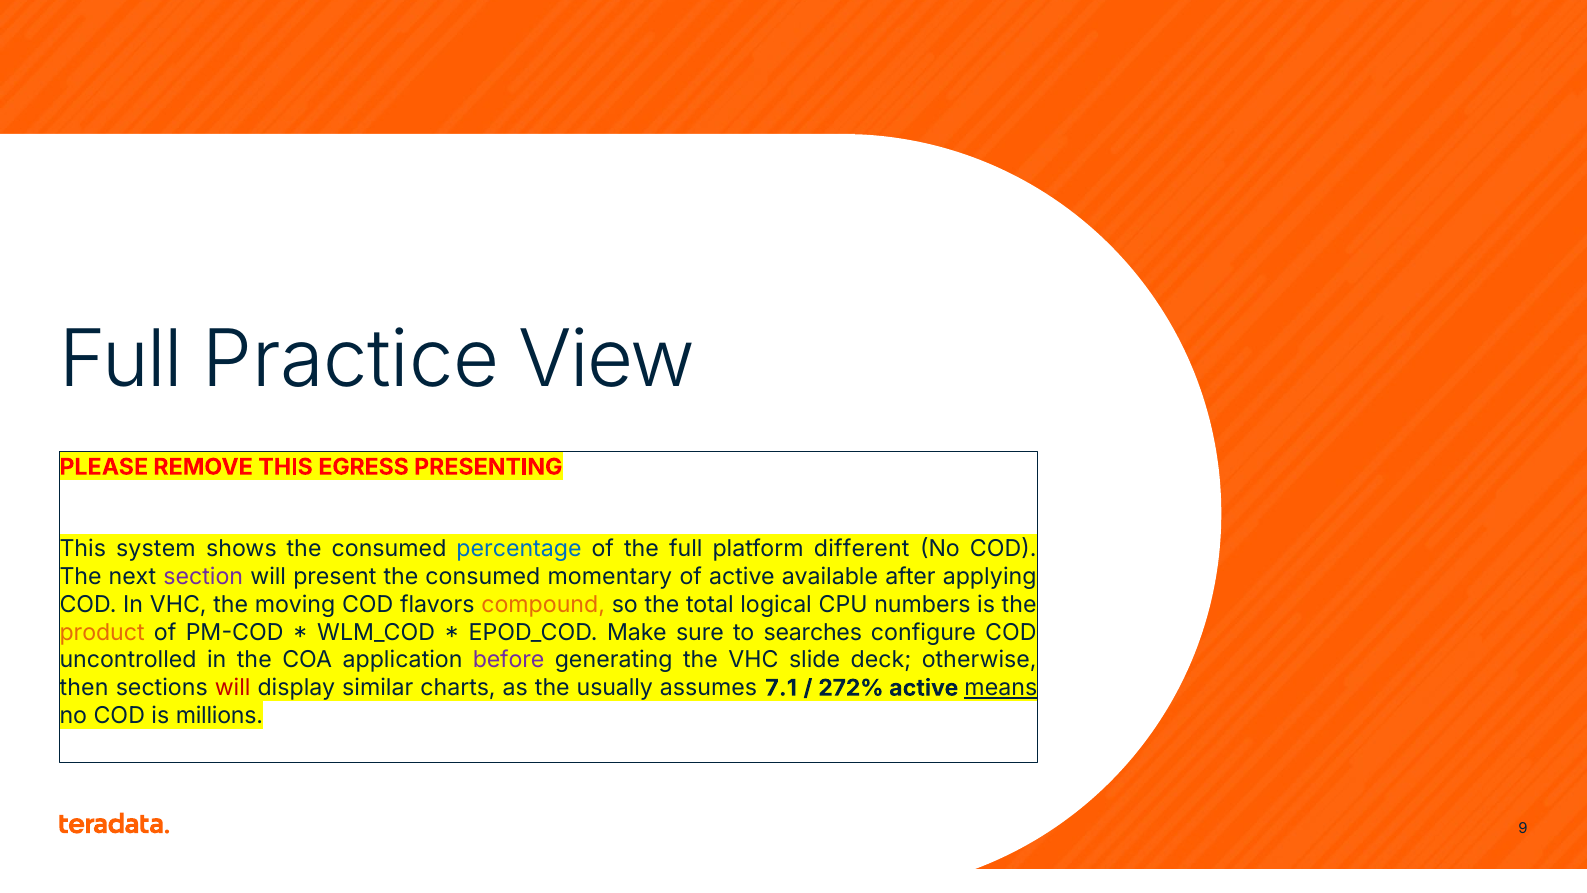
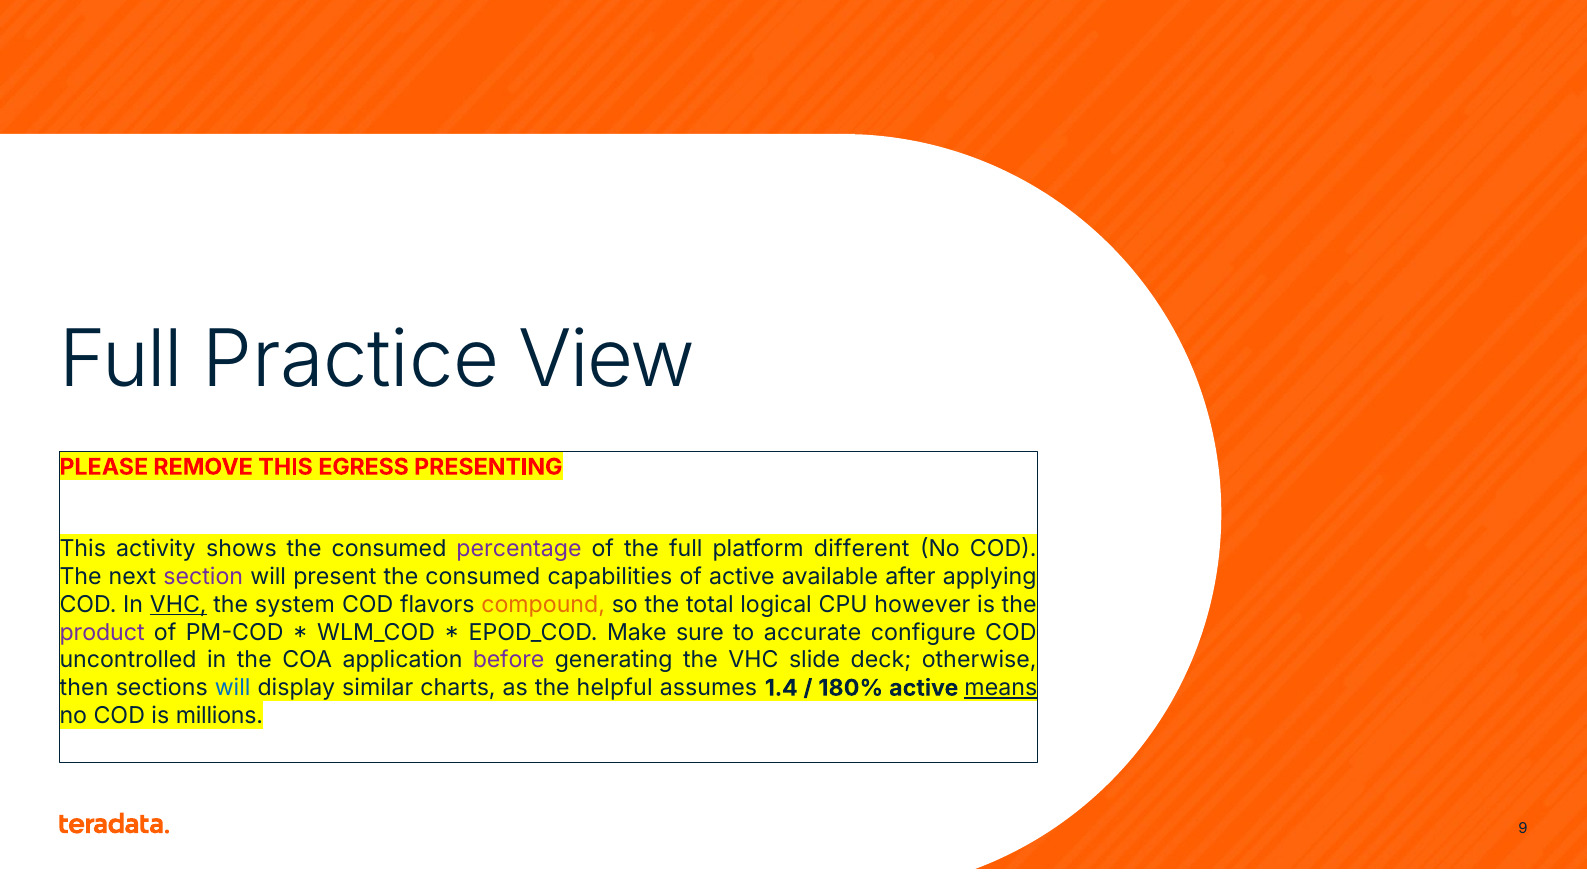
system: system -> activity (156, 549)
percentage colour: blue -> purple (519, 549)
momentary: momentary -> capabilities (610, 577)
VHC underline: none -> present (178, 604)
moving: moving -> system (295, 604)
numbers: numbers -> however (922, 604)
product colour: orange -> purple (102, 632)
searches: searches -> accurate (813, 632)
will colour: red -> blue (233, 688)
usually: usually -> helpful (615, 688)
7.1: 7.1 -> 1.4 (781, 688)
272%: 272% -> 180% (851, 688)
